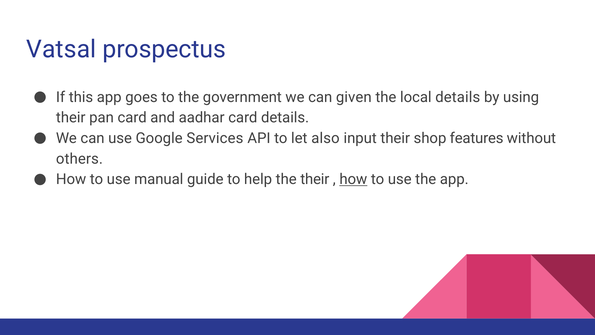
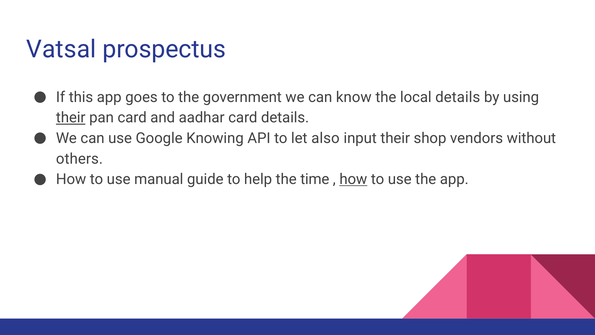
given: given -> know (354, 97)
their underline: none -> present (71, 118)
Services: Services -> Knowing (215, 138)
features: features -> vendors (477, 138)
the their: their -> time (315, 179)
